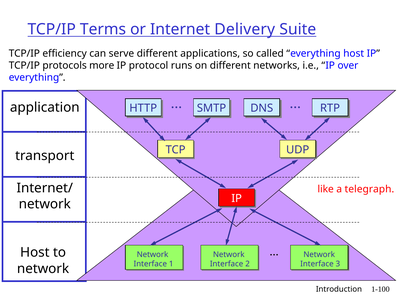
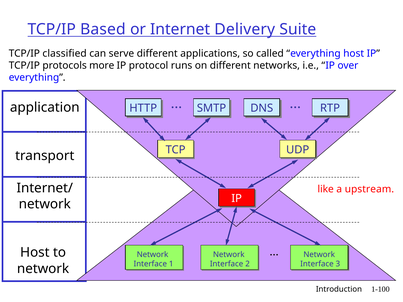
Terms: Terms -> Based (103, 29)
efficiency: efficiency -> classified (65, 53)
telegraph: telegraph -> upstream (369, 189)
